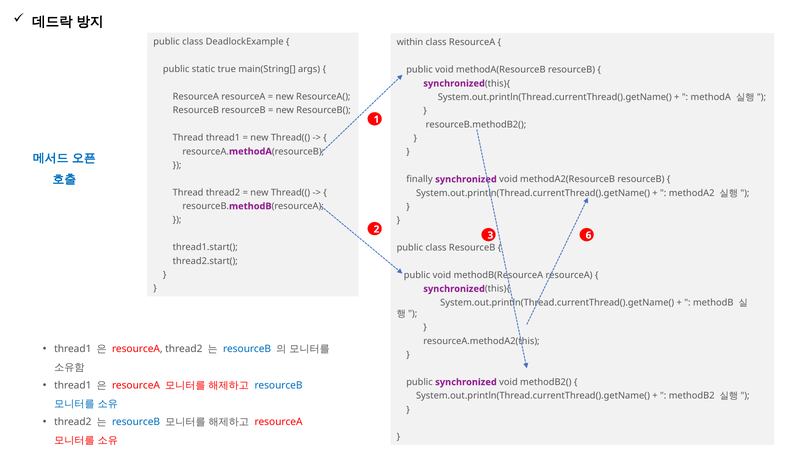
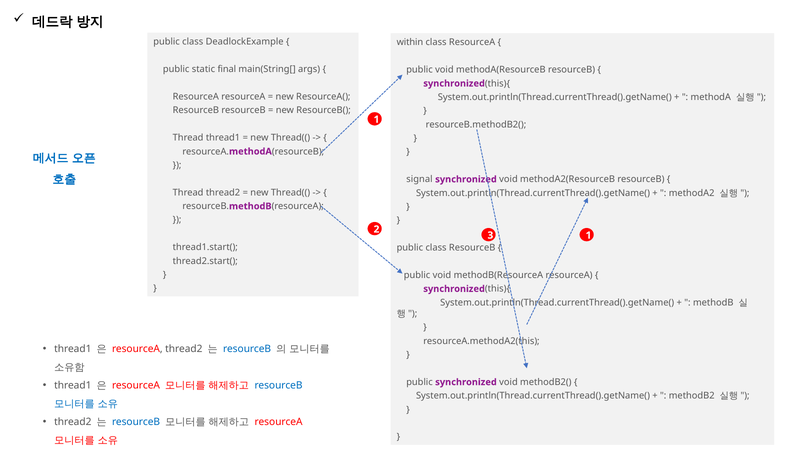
true: true -> final (227, 69)
finally: finally -> signal (419, 179)
3 6: 6 -> 1 (589, 235)
